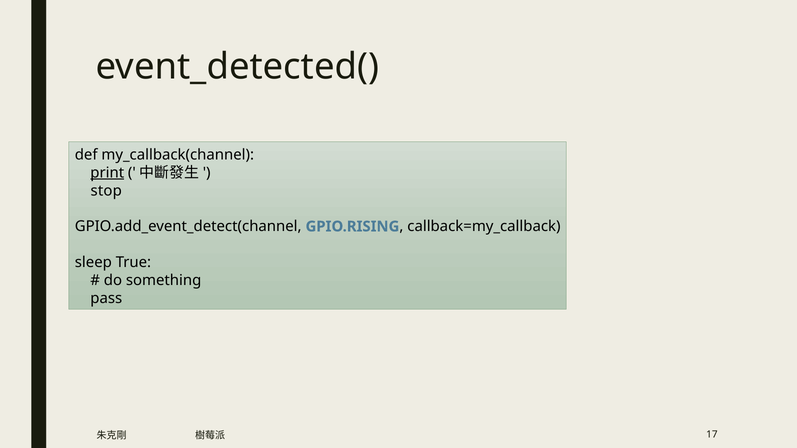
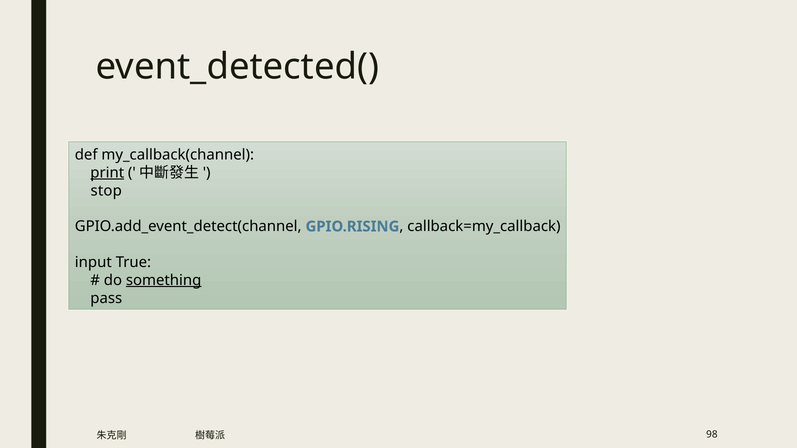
sleep: sleep -> input (93, 263)
something underline: none -> present (164, 280)
17: 17 -> 98 (712, 435)
